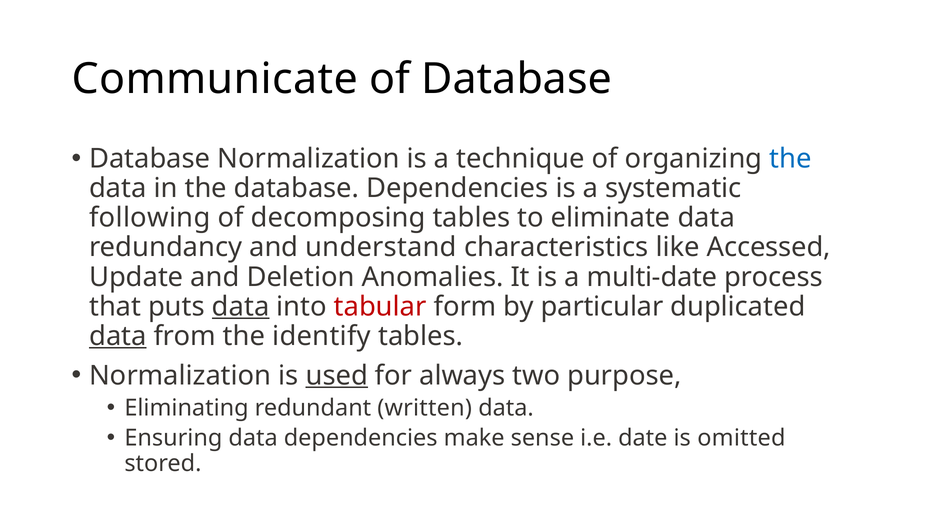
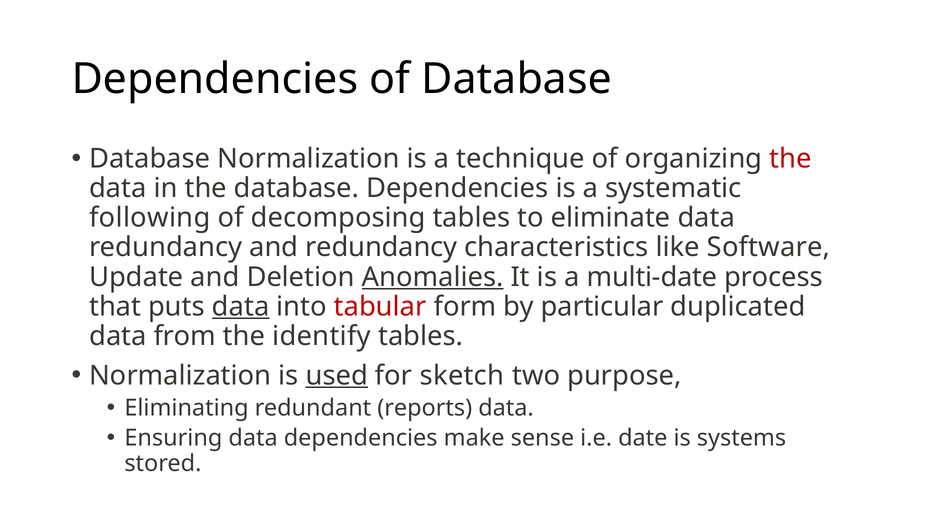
Communicate: Communicate -> Dependencies (215, 79)
the colour: blue -> red (790, 159)
and understand: understand -> redundancy (381, 248)
Accessed: Accessed -> Software (769, 248)
Anomalies underline: none -> present (433, 277)
data underline: present -> none (118, 336)
always: always -> sketch (462, 376)
written: written -> reports (425, 408)
omitted: omitted -> systems (742, 438)
